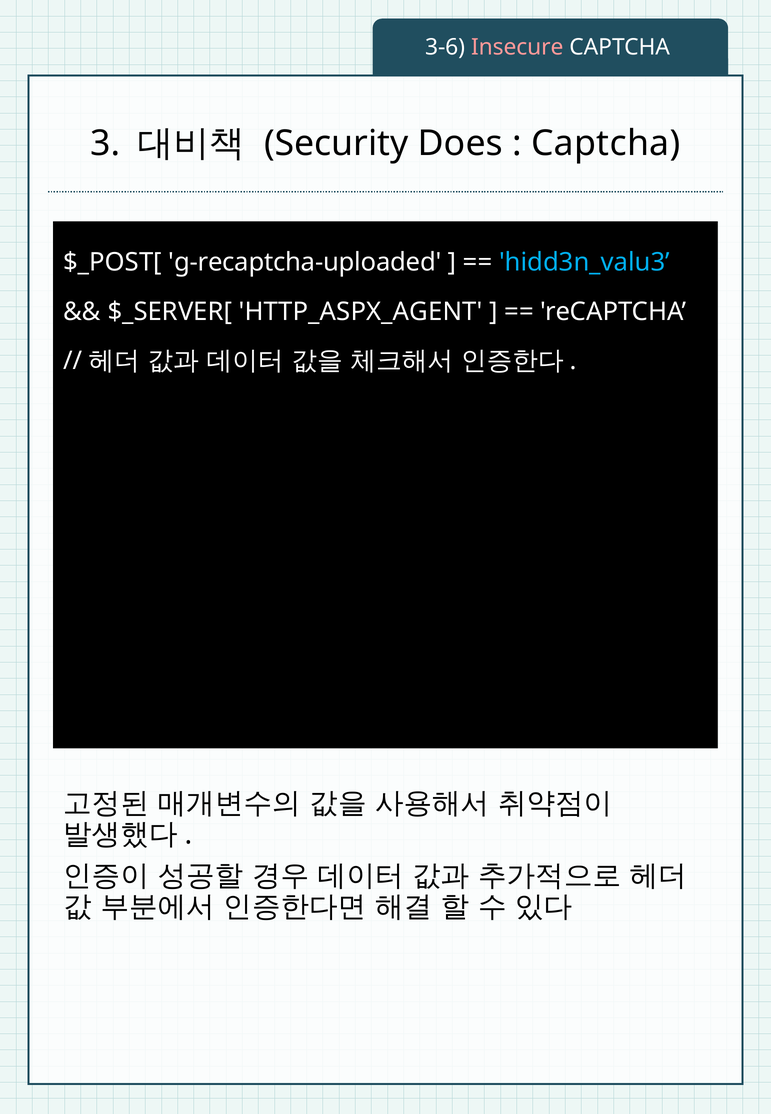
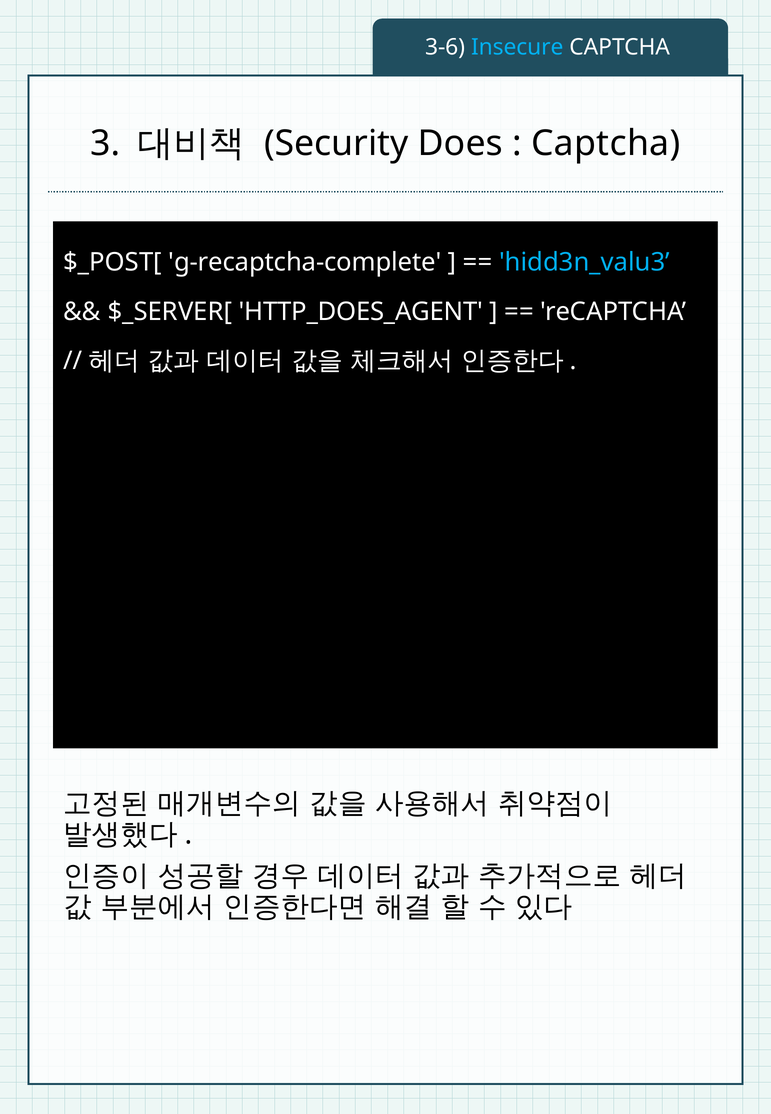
Insecure colour: pink -> light blue (517, 47)
g-recaptcha-uploaded: g-recaptcha-uploaded -> g-recaptcha-complete (305, 262)
HTTP_ASPX_AGENT: HTTP_ASPX_AGENT -> HTTP_DOES_AGENT (361, 311)
